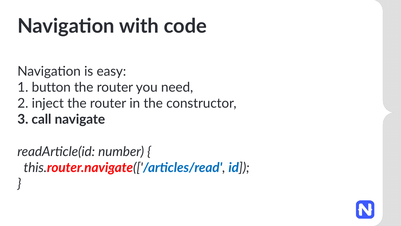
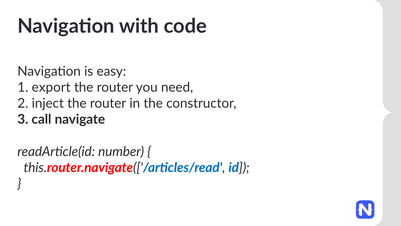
button: button -> export (51, 87)
